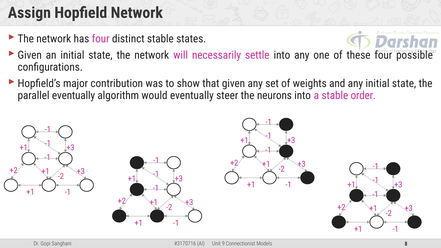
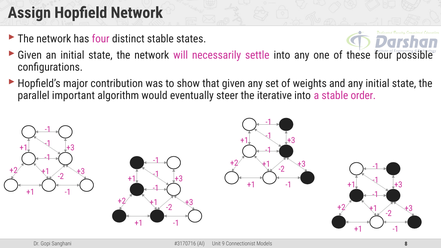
parallel eventually: eventually -> important (73, 96)
neurons: neurons -> iterative (274, 96)
